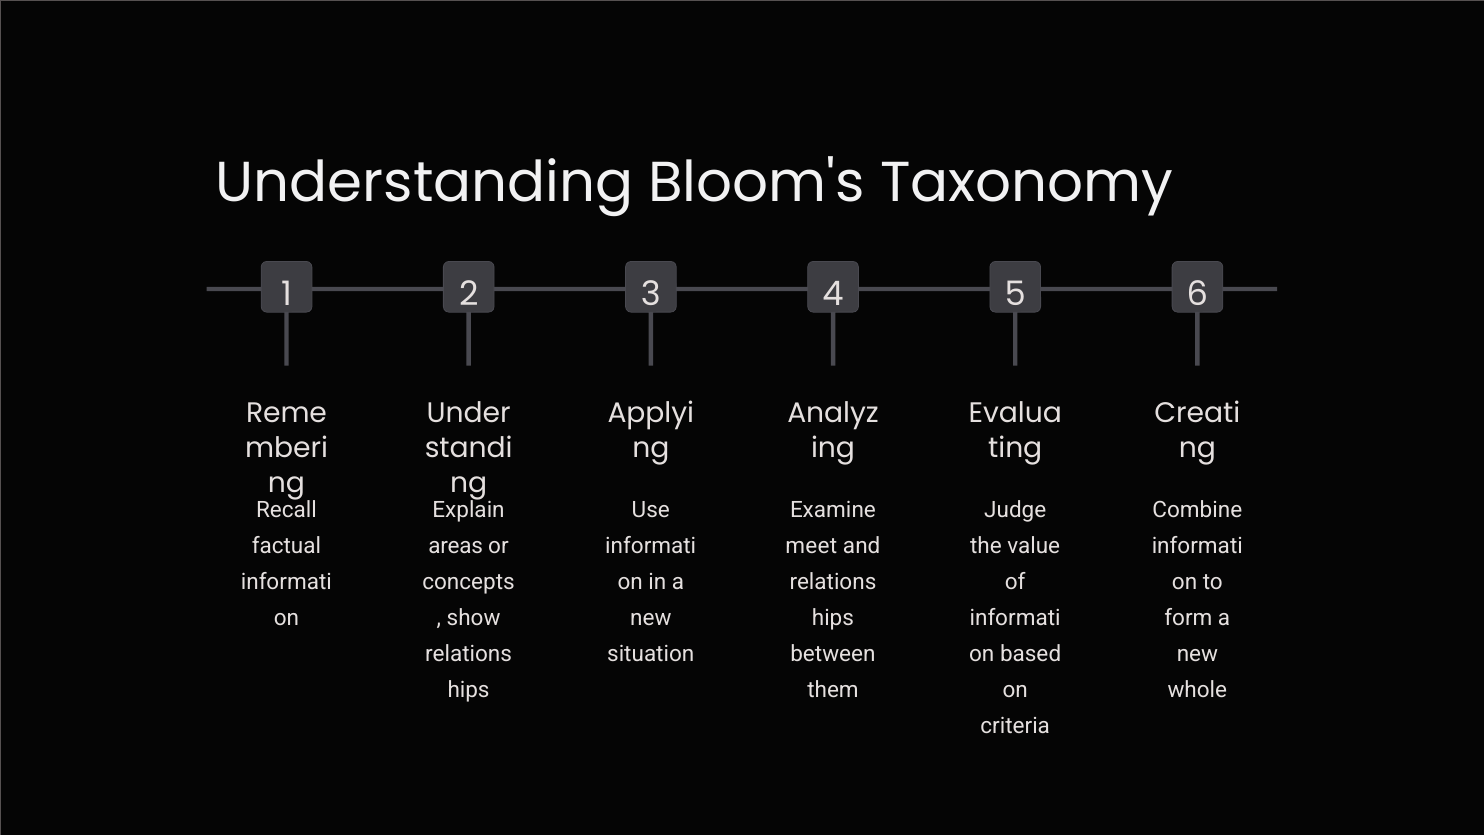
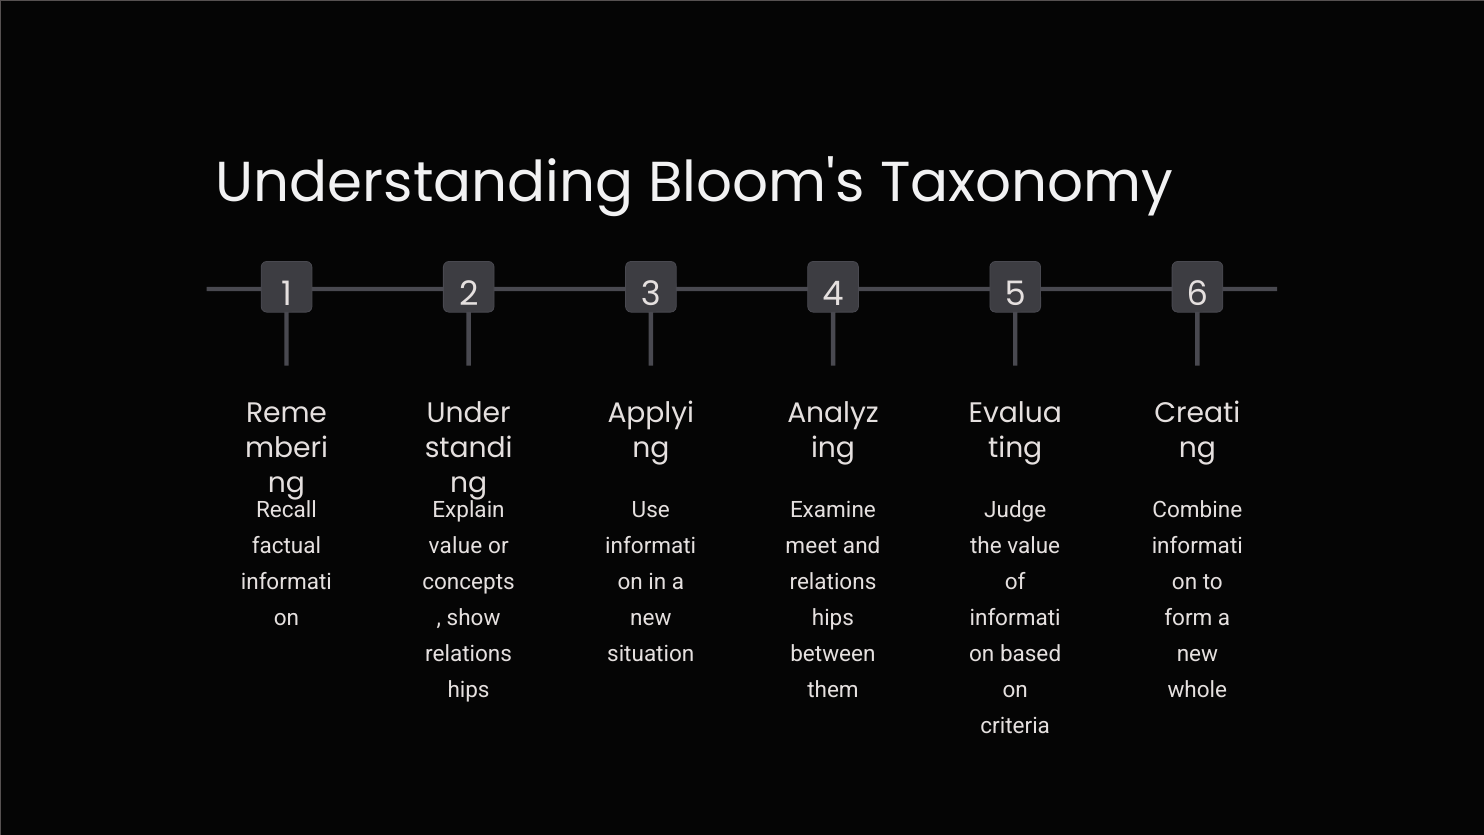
areas: areas -> value (455, 546)
